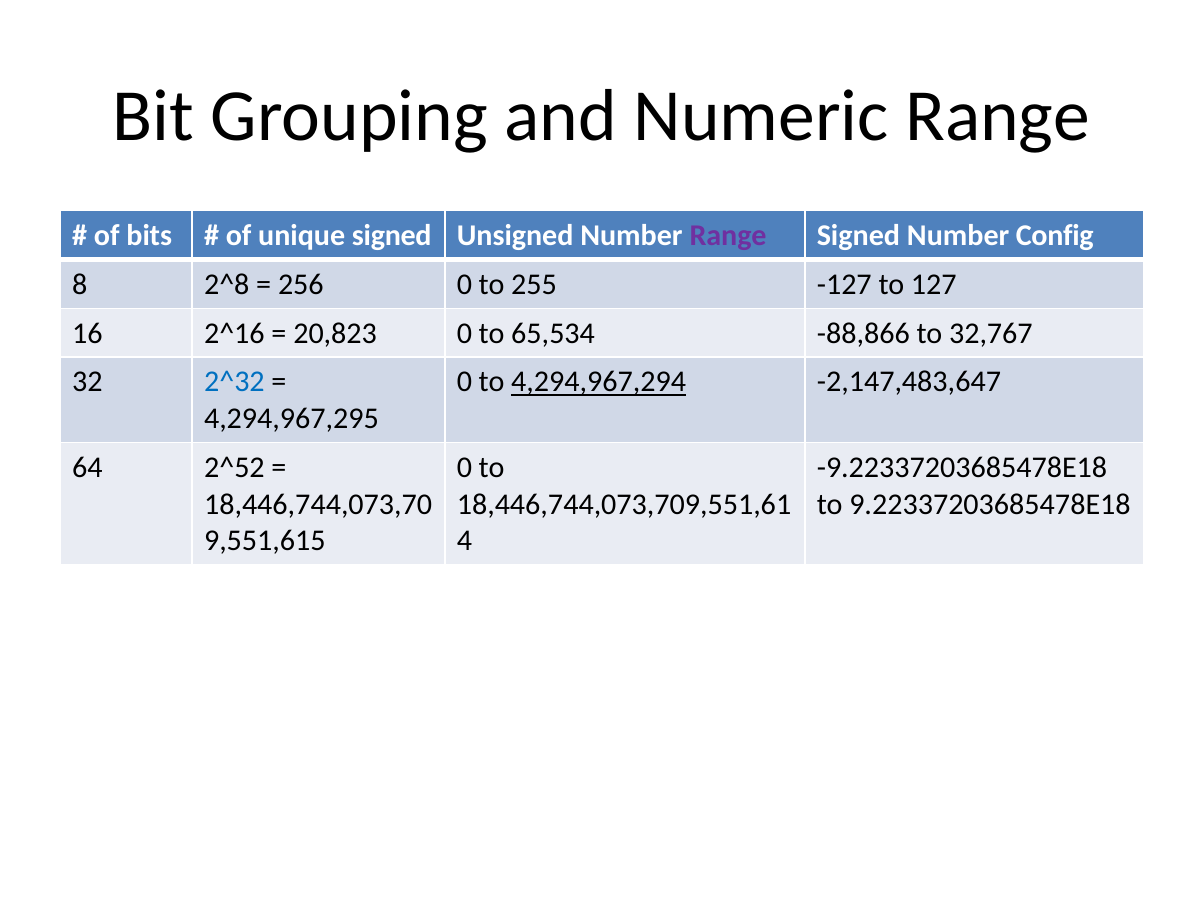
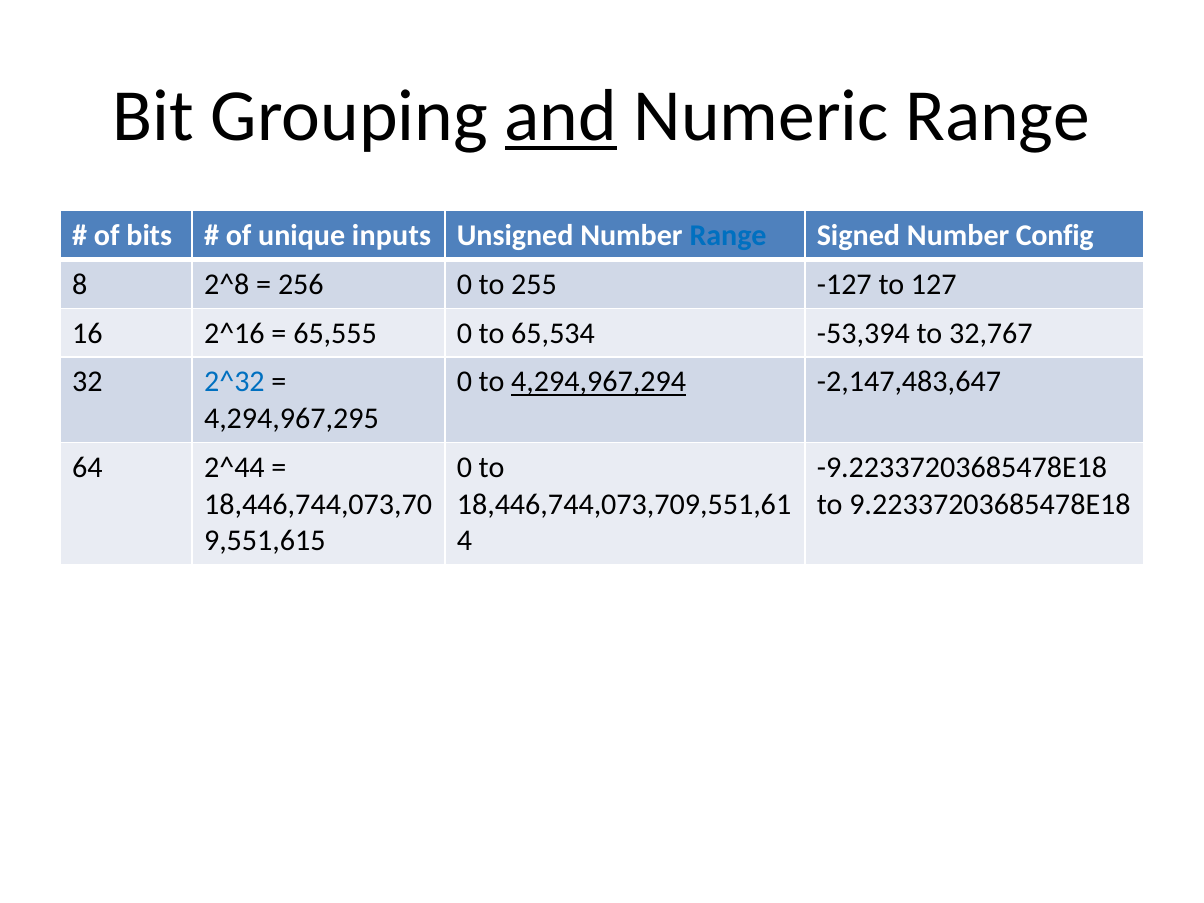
and underline: none -> present (561, 117)
unique signed: signed -> inputs (392, 235)
Range colour: purple -> blue (728, 235)
20,823: 20,823 -> 65,555 (335, 333)
-88,866: -88,866 -> -53,394 (863, 333)
2^52: 2^52 -> 2^44 (234, 467)
